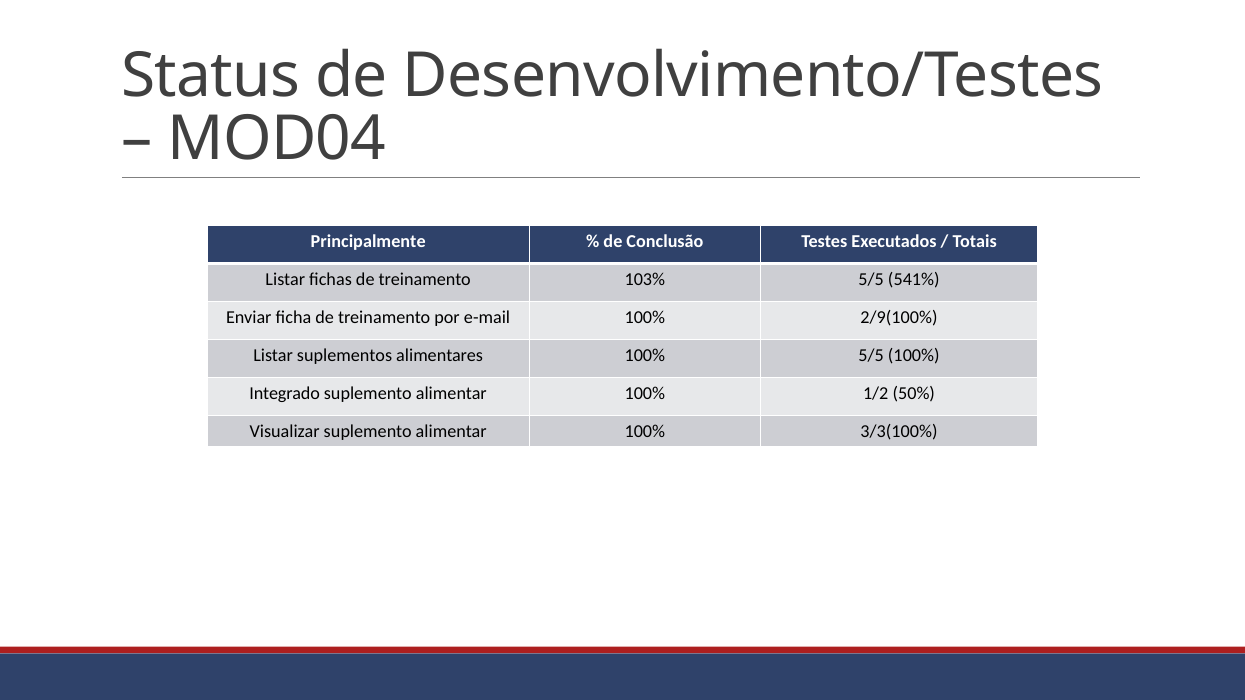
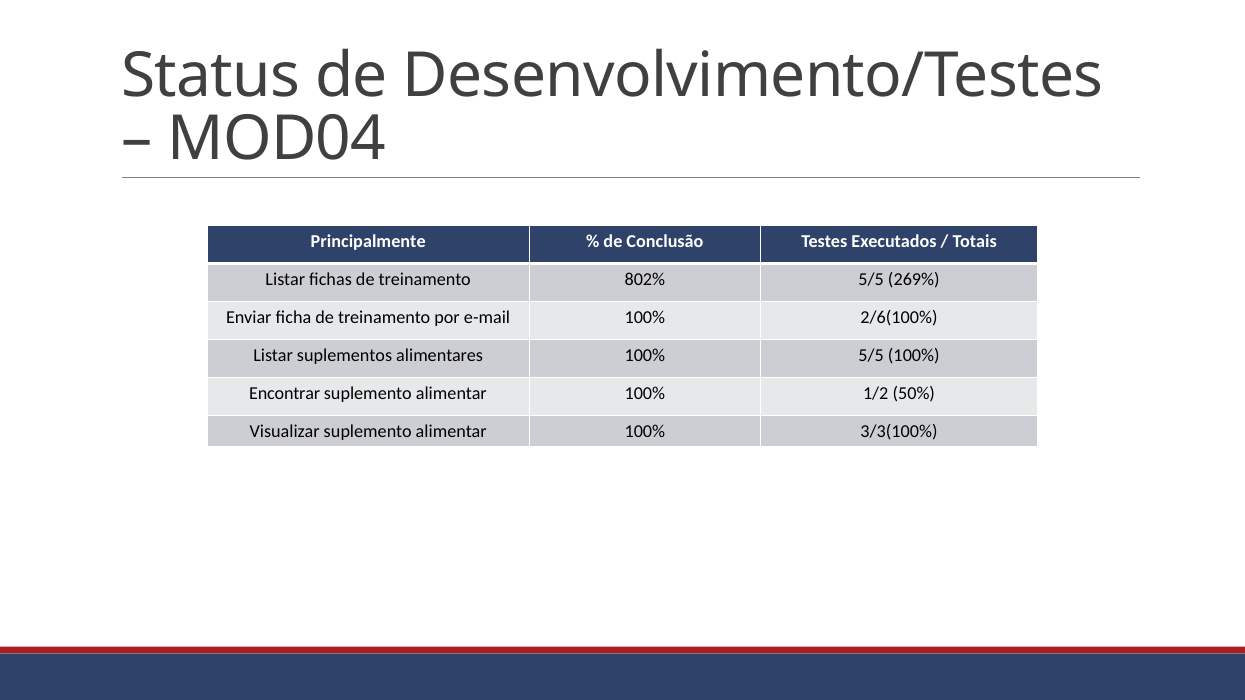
103%: 103% -> 802% (645, 280)
541%: 541% -> 269% (914, 280)
2/9(100%: 2/9(100% -> 2/6(100% (899, 318)
Integrado: Integrado -> Encontrar (285, 393)
